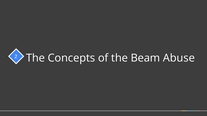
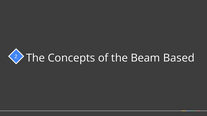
Abuse: Abuse -> Based (179, 58)
